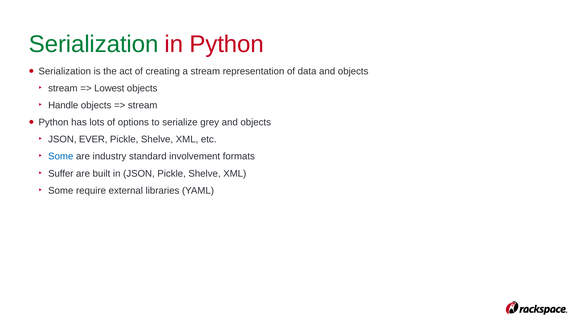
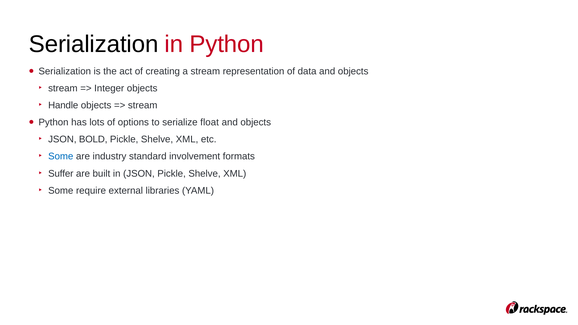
Serialization colour: green -> black (94, 44)
Lowest: Lowest -> Integer (109, 88)
grey: grey -> float (210, 122)
EVER: EVER -> BOLD (93, 140)
